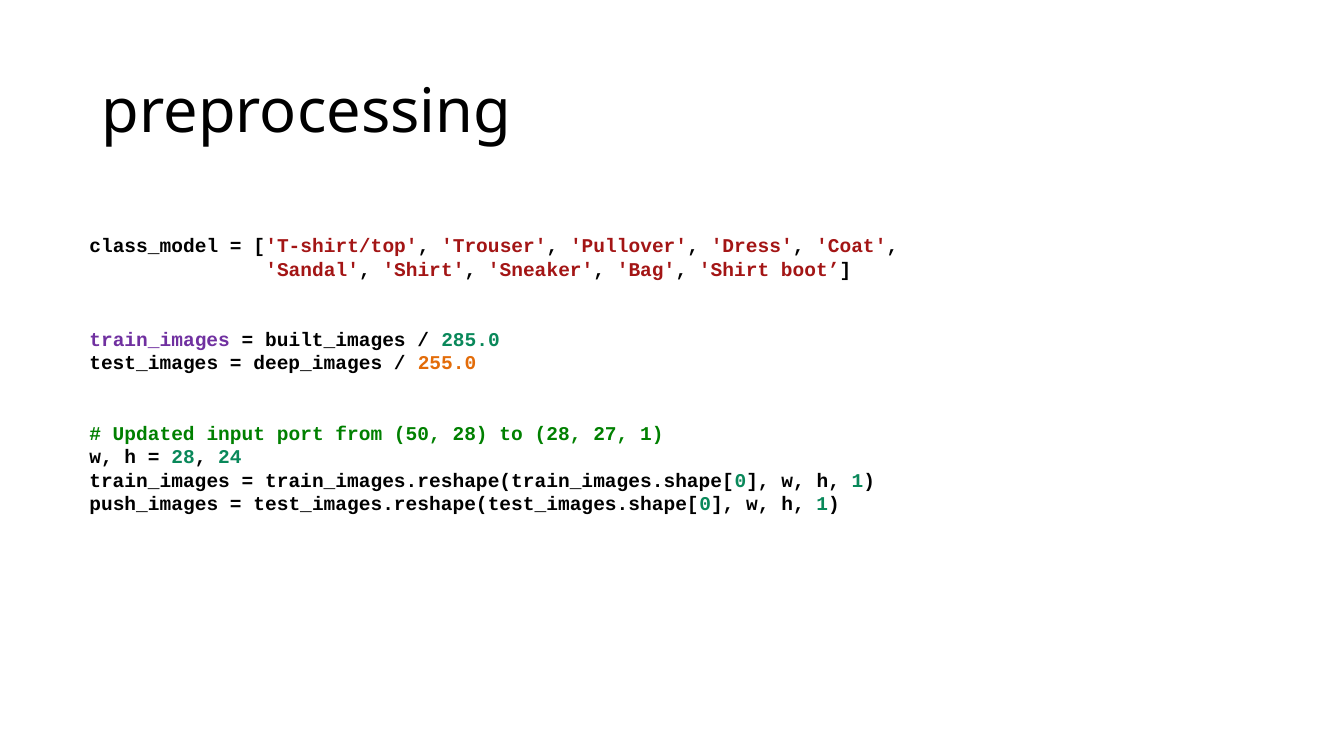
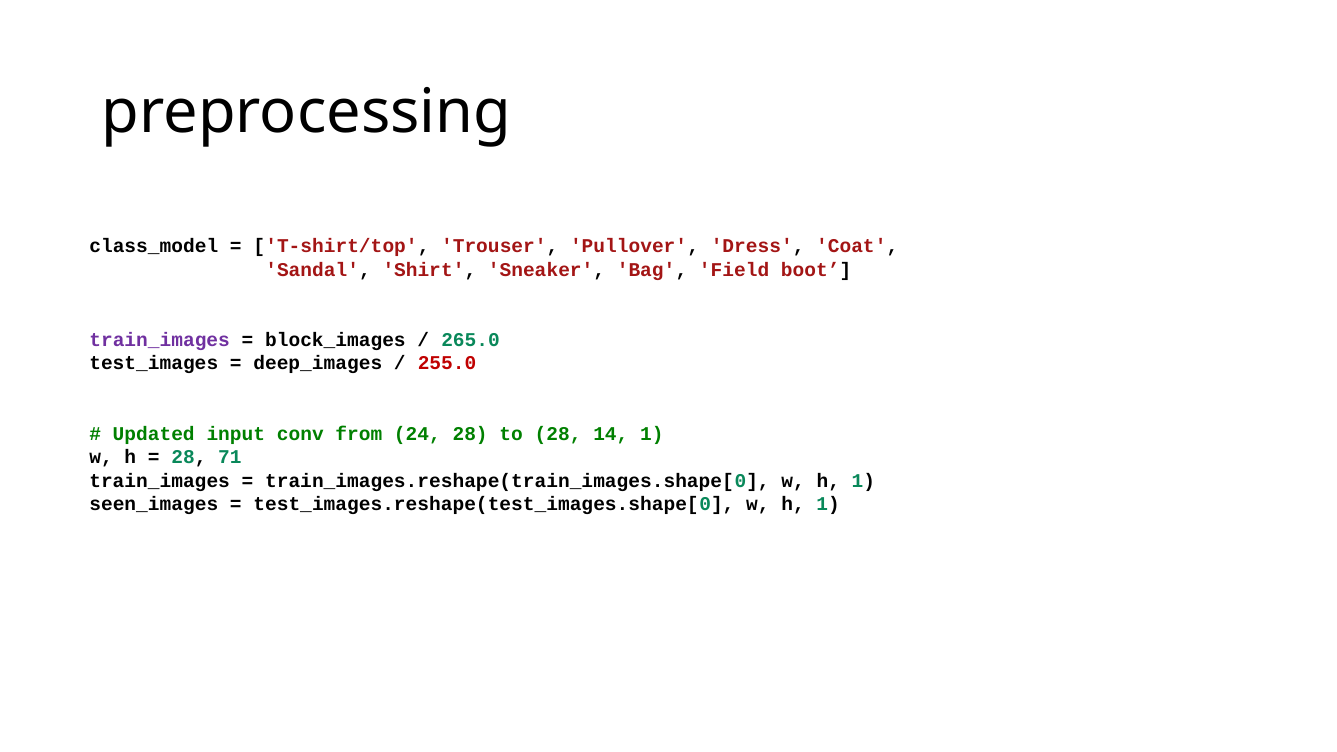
Bag Shirt: Shirt -> Field (734, 270)
built_images: built_images -> block_images (335, 340)
285.0: 285.0 -> 265.0 (471, 340)
255.0 colour: orange -> red (447, 364)
port: port -> conv (300, 434)
50: 50 -> 24 (417, 434)
27: 27 -> 14 (611, 434)
24: 24 -> 71 (230, 457)
push_images: push_images -> seen_images (154, 504)
